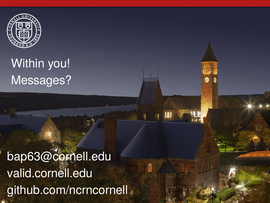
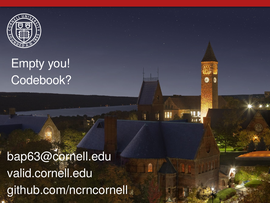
Within: Within -> Empty (28, 63)
Messages: Messages -> Codebook (42, 80)
